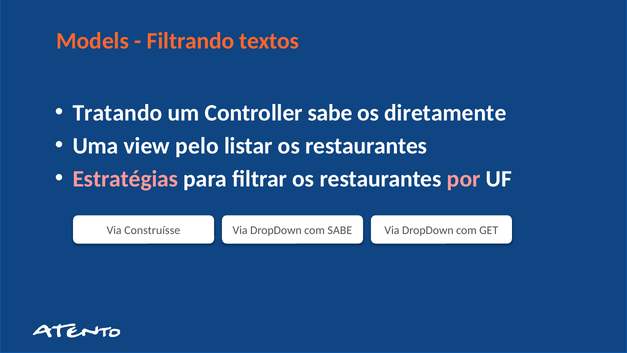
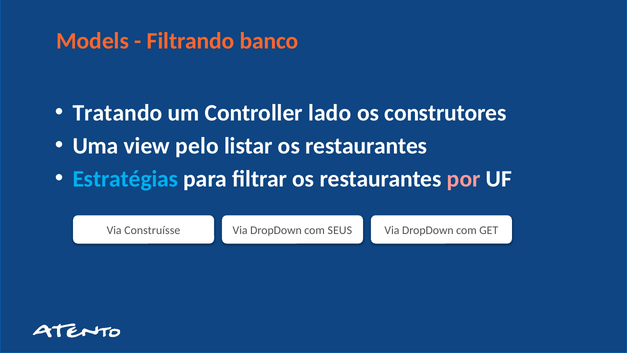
textos: textos -> banco (269, 41)
Controller sabe: sabe -> lado (330, 113)
diretamente: diretamente -> construtores (445, 113)
Estratégias colour: pink -> light blue (125, 179)
com SABE: SABE -> SEUS (340, 230)
